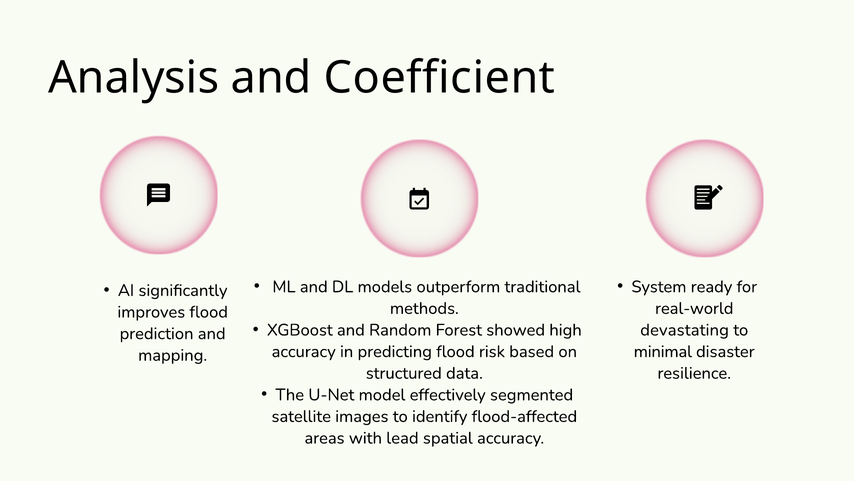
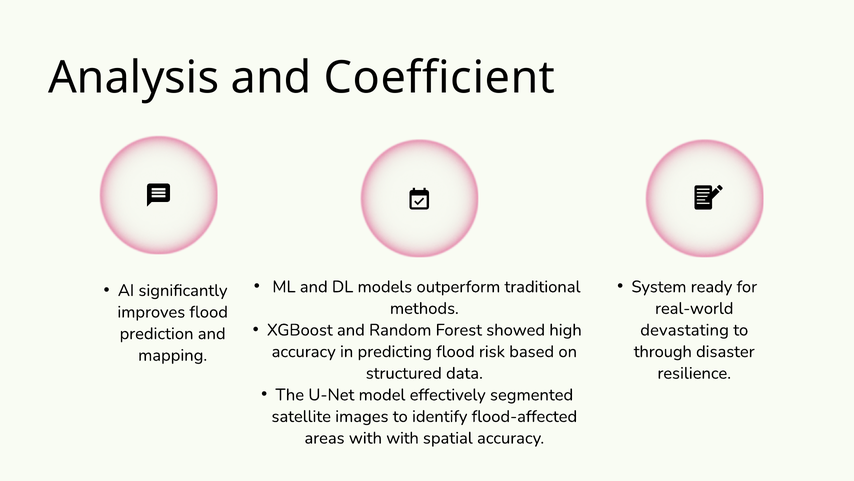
minimal: minimal -> through (663, 351)
with lead: lead -> with (403, 438)
